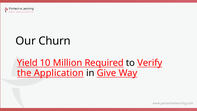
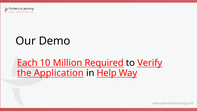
Churn: Churn -> Demo (55, 41)
Yield: Yield -> Each (27, 63)
Give: Give -> Help (107, 73)
